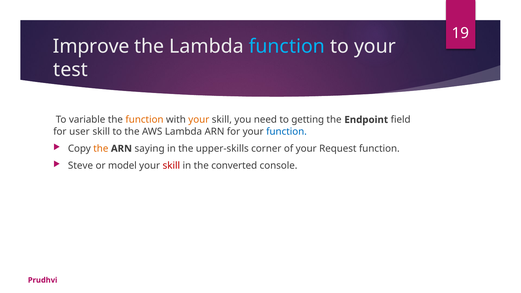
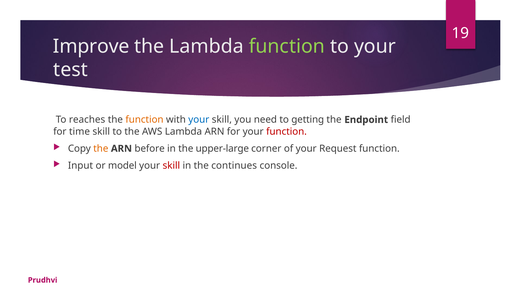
function colour: light blue -> light green (287, 46)
variable: variable -> reaches (87, 120)
your colour: orange -> blue (199, 120)
user: user -> time (80, 131)
function colour: blue -> red (287, 131)
saying: saying -> before (150, 149)
upper-skills: upper-skills -> upper-large (222, 149)
Steve: Steve -> Input (80, 166)
converted: converted -> continues (234, 166)
